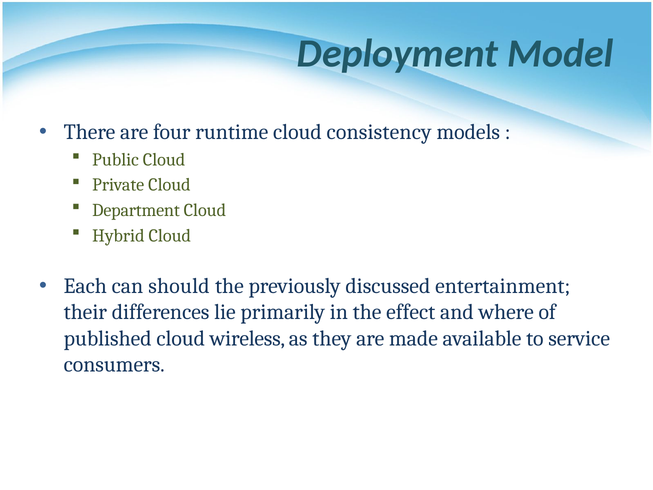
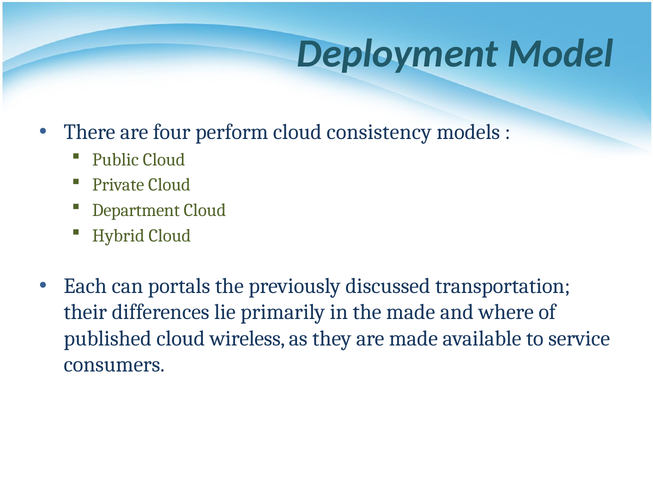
runtime: runtime -> perform (232, 132)
should: should -> portals (179, 286)
entertainment: entertainment -> transportation (503, 286)
the effect: effect -> made (411, 312)
